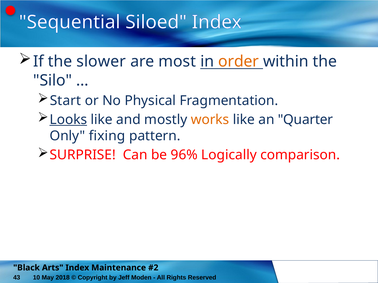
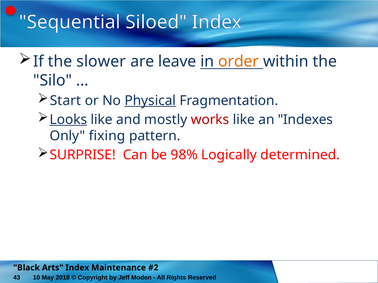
most: most -> leave (177, 62)
Physical underline: none -> present (150, 101)
works colour: orange -> red (210, 120)
Quarter: Quarter -> Indexes (305, 120)
96%: 96% -> 98% (184, 155)
comparison: comparison -> determined (300, 155)
